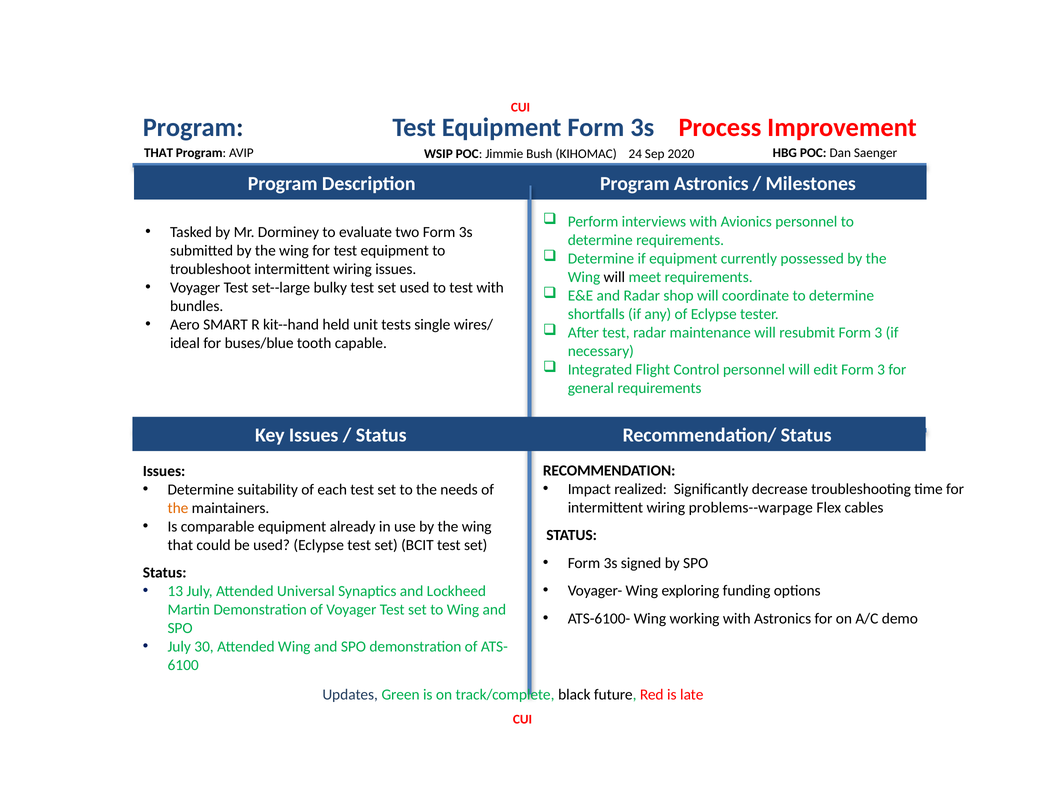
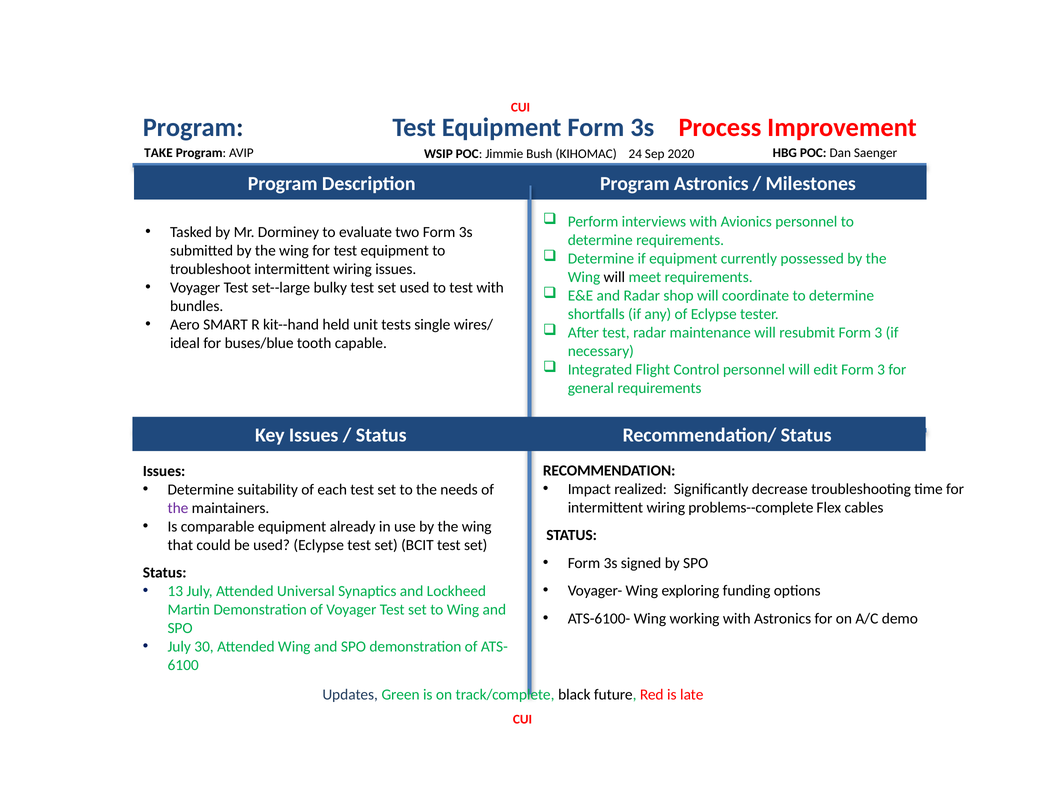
THAT: THAT -> TAKE (158, 153)
problems--warpage: problems--warpage -> problems--complete (751, 508)
the colour: orange -> purple (178, 508)
